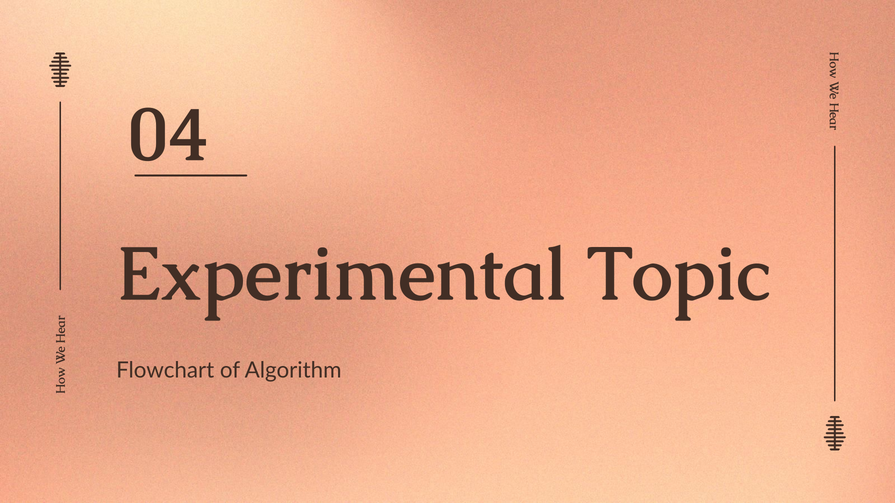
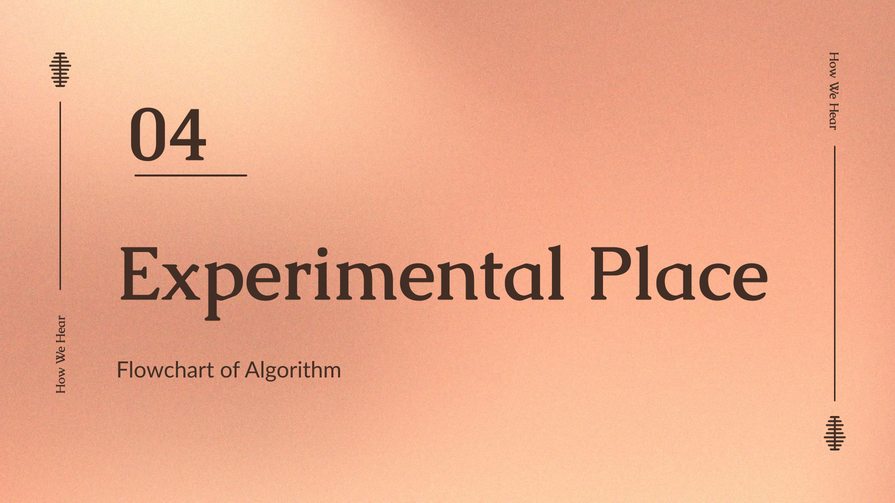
Topic: Topic -> Place (678, 275)
